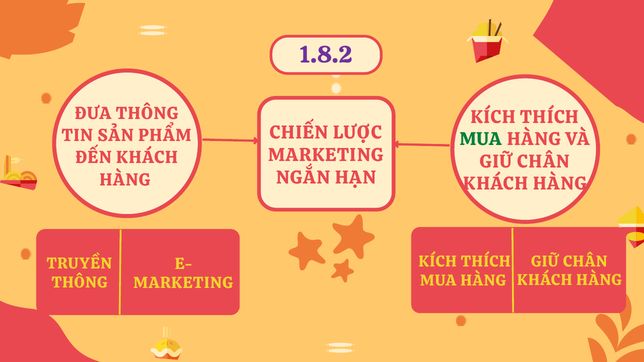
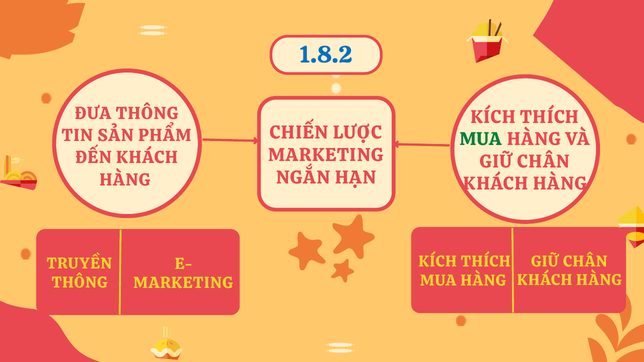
1.8.2 colour: purple -> blue (326, 55)
